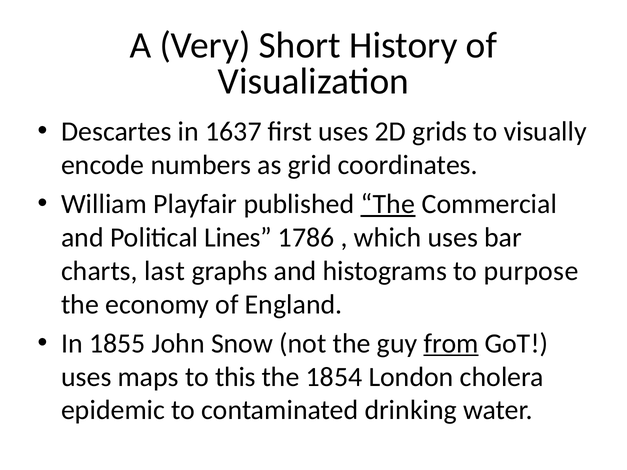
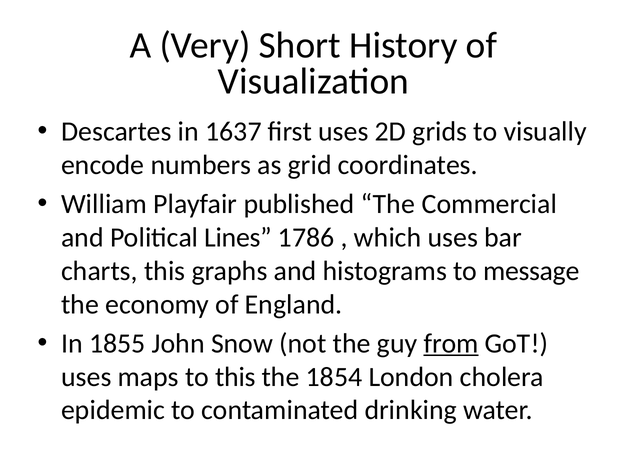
The underline: present -> none (388, 204)
charts last: last -> this (165, 271)
purpose: purpose -> message (531, 271)
